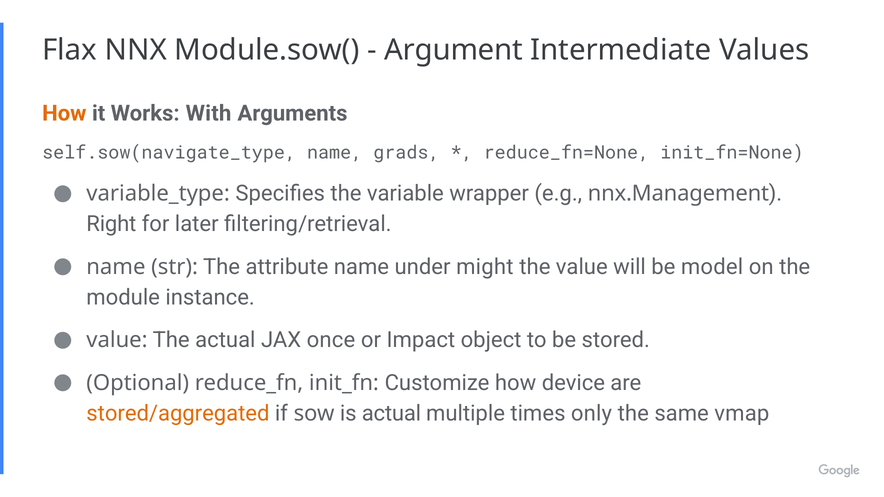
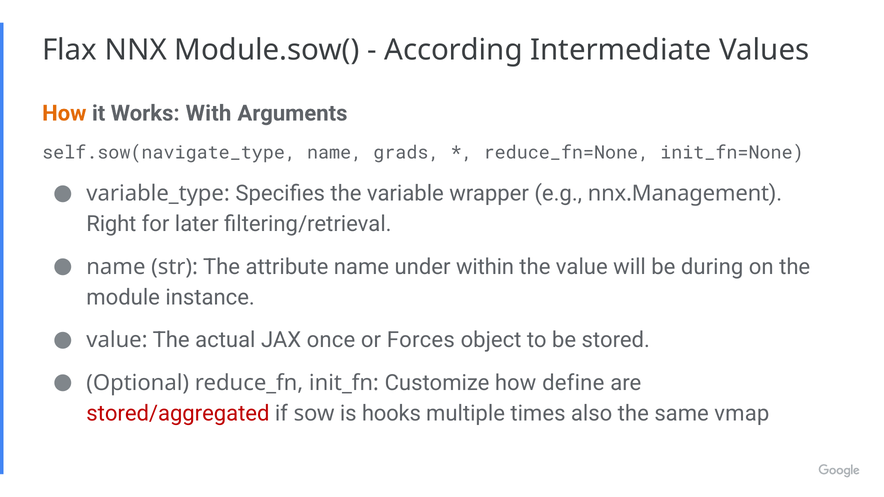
Argument: Argument -> According (454, 50)
might: might -> within (485, 267)
model: model -> during (712, 267)
Impact: Impact -> Forces (421, 340)
device: device -> define (573, 383)
stored/aggregated colour: orange -> red (178, 414)
is actual: actual -> hooks (391, 414)
only: only -> also (592, 414)
